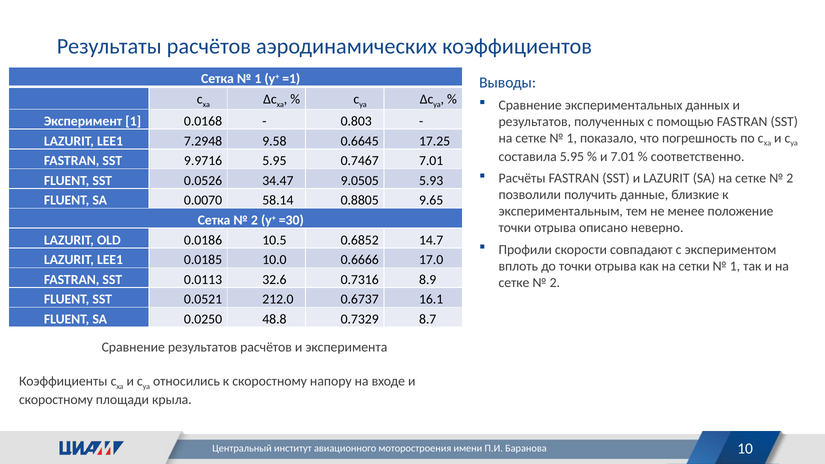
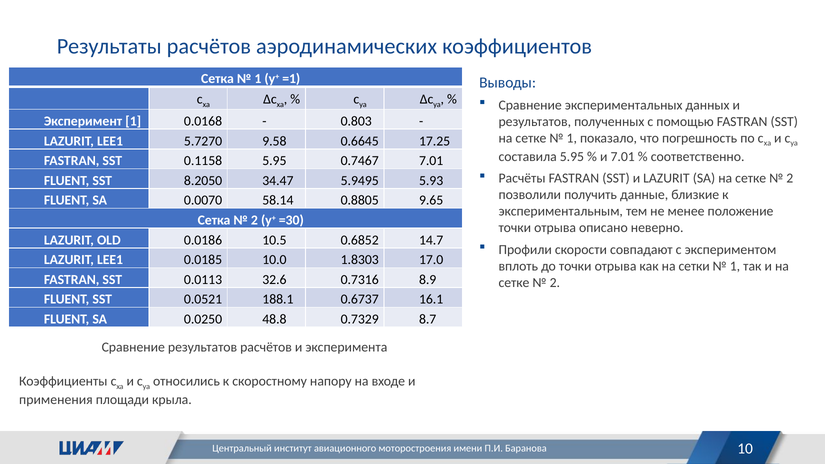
7.2948: 7.2948 -> 5.7270 (203, 141)
9.9716: 9.9716 -> 0.1158 (203, 161)
0.0526: 0.0526 -> 8.2050 (203, 181)
9.0505: 9.0505 -> 5.9495 (360, 181)
0.6666: 0.6666 -> 1.8303 (360, 260)
212.0: 212.0 -> 188.1 (278, 299)
скоростному: скоростному -> применения (56, 400)
